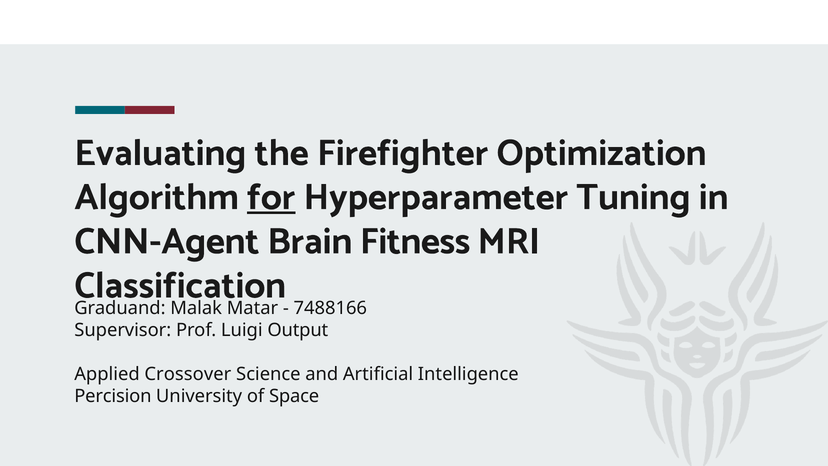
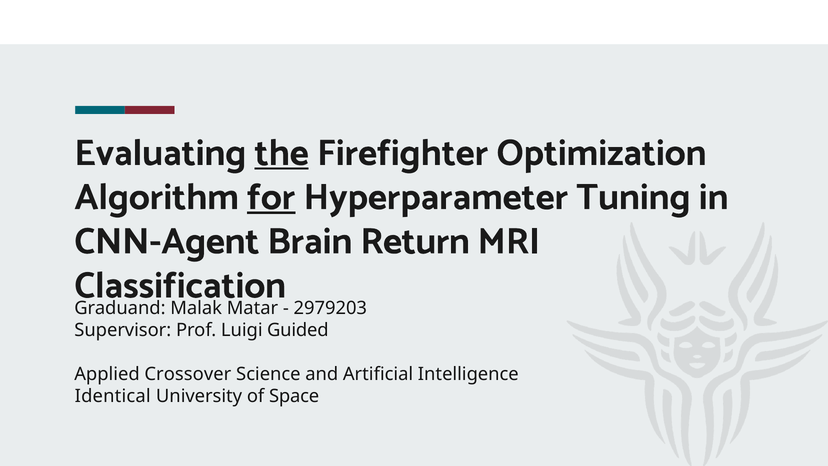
the underline: none -> present (282, 153)
Fitness: Fitness -> Return (415, 241)
7488166: 7488166 -> 2979203 (330, 308)
Output: Output -> Guided (298, 330)
Percision: Percision -> Identical (113, 396)
